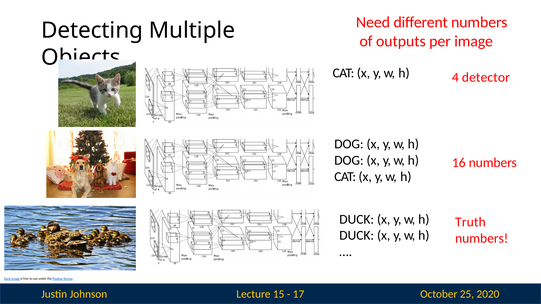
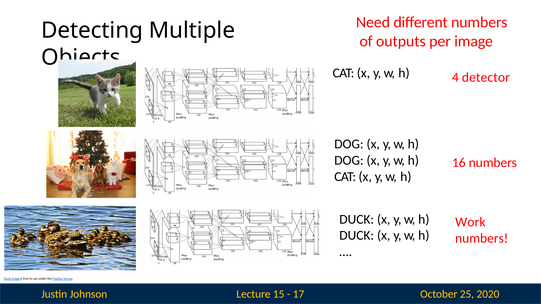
Truth: Truth -> Work (470, 222)
